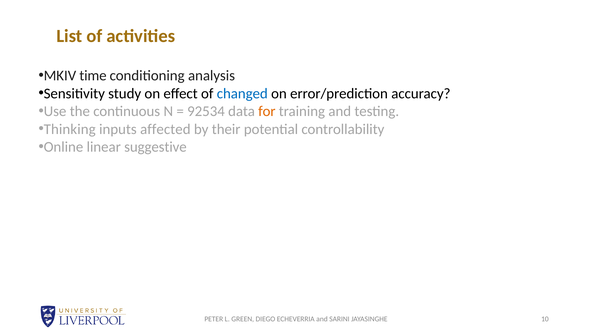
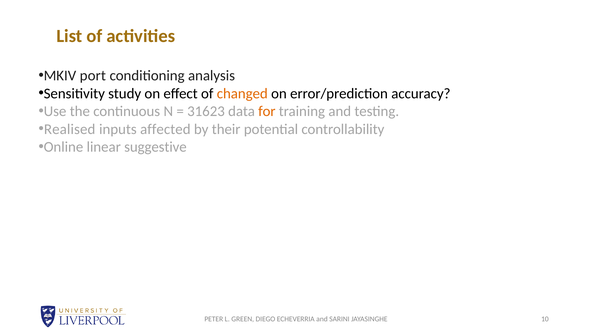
time: time -> port (93, 76)
changed colour: blue -> orange (242, 94)
92534: 92534 -> 31623 (206, 111)
Thinking: Thinking -> Realised (70, 129)
